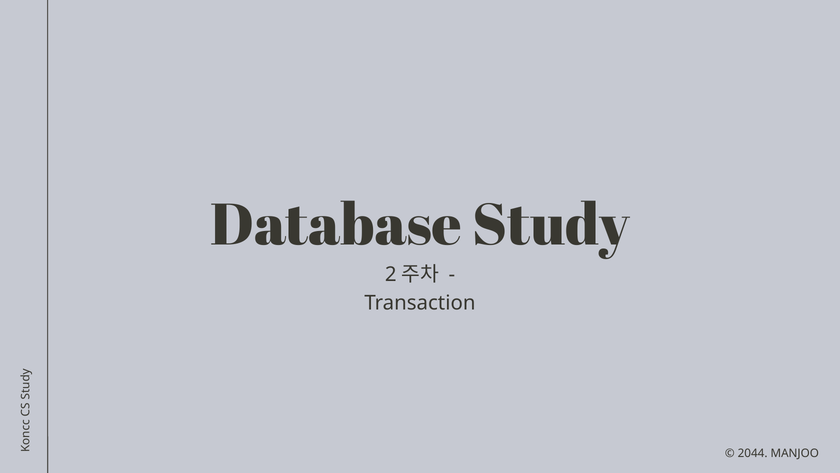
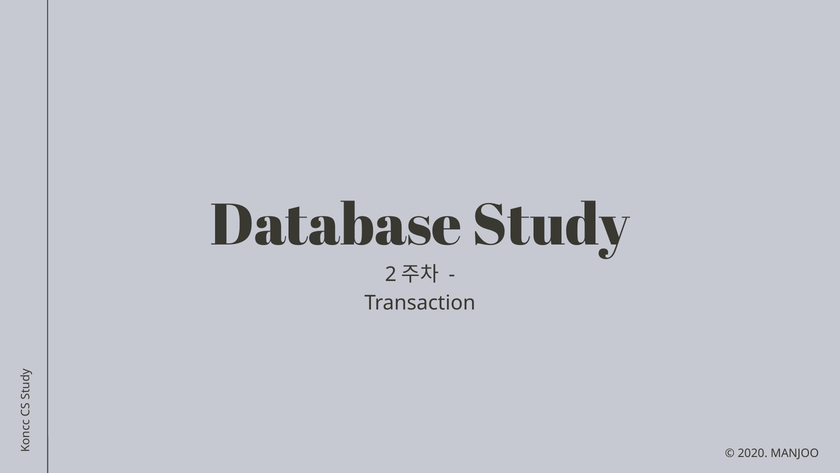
2044: 2044 -> 2020 (753, 453)
